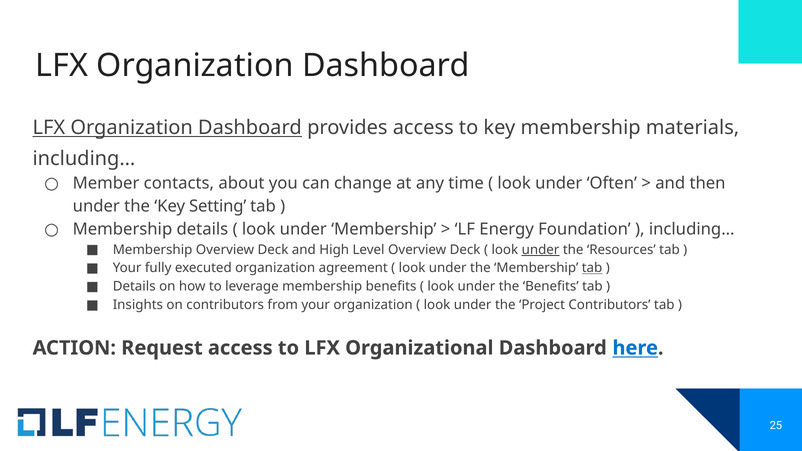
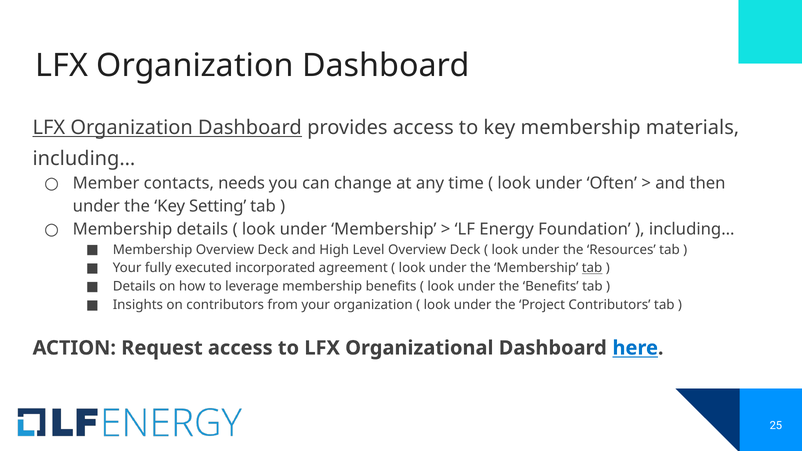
about: about -> needs (242, 183)
under underline: present -> none (541, 250)
executed organization: organization -> incorporated (275, 268)
